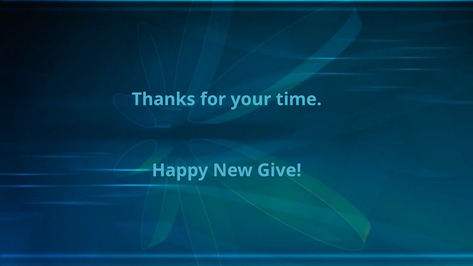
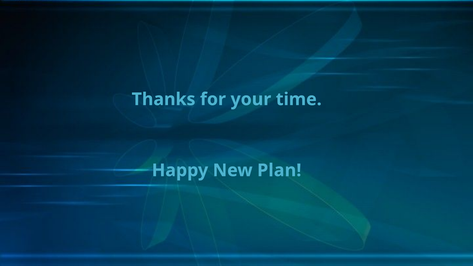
Give: Give -> Plan (279, 170)
